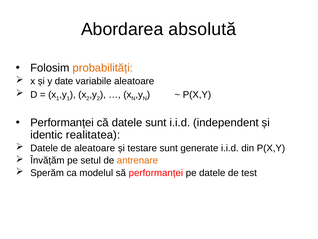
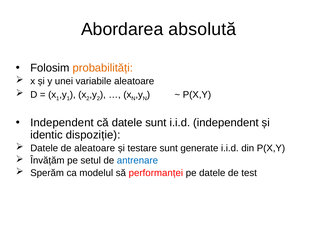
date: date -> unei (64, 81)
Performanței: Performanței -> Independent (62, 122)
realitatea: realitatea -> dispoziție (93, 135)
antrenare colour: orange -> blue (137, 160)
